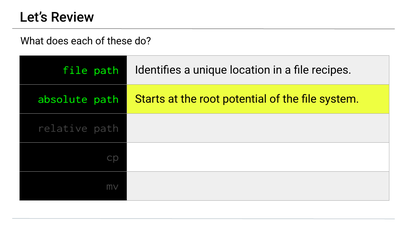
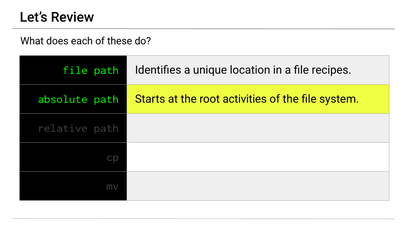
potential: potential -> activities (245, 99)
